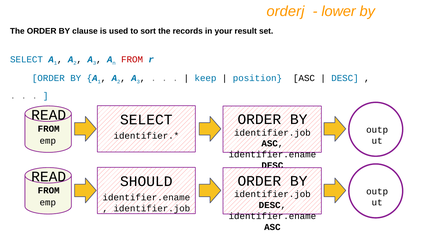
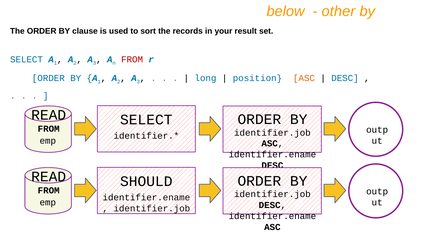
orderj: orderj -> below (286, 11)
lower: lower -> other (338, 11)
keep: keep -> long (205, 78)
ASC colour: black -> orange (304, 78)
